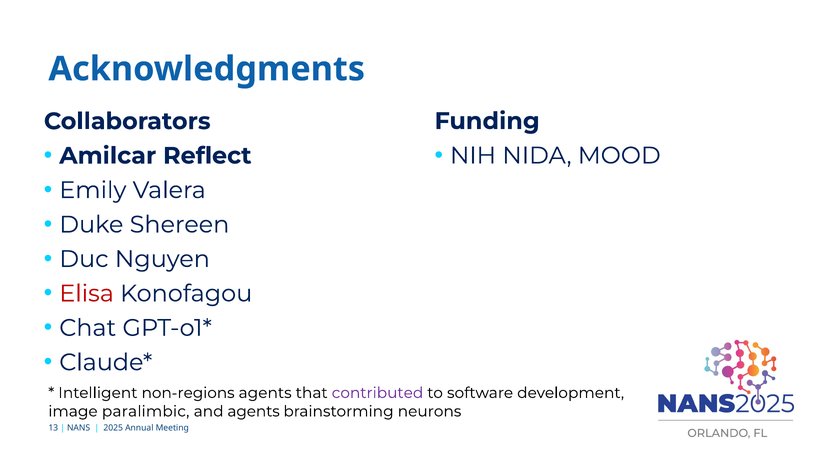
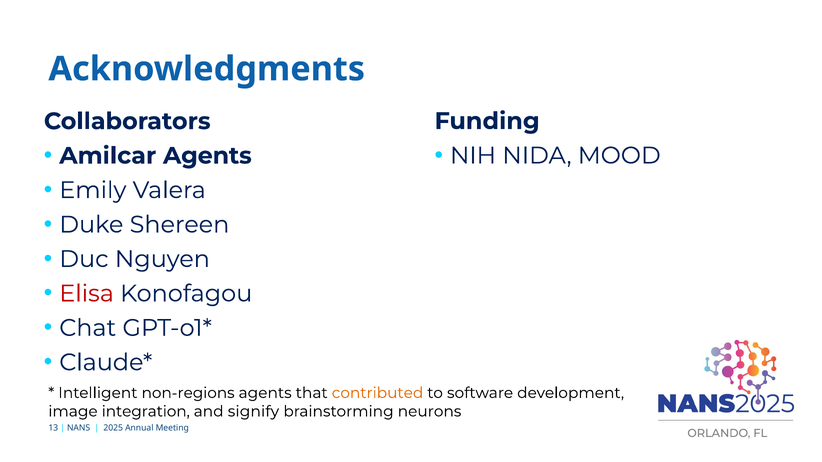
Amilcar Reflect: Reflect -> Agents (207, 156)
contributed colour: purple -> orange (378, 393)
paralimbic: paralimbic -> integration (146, 412)
and agents: agents -> signify (253, 412)
